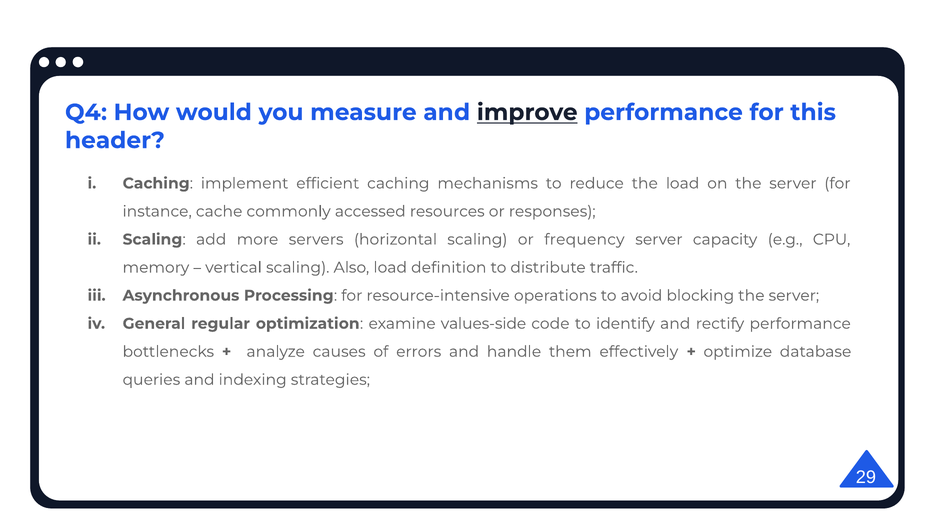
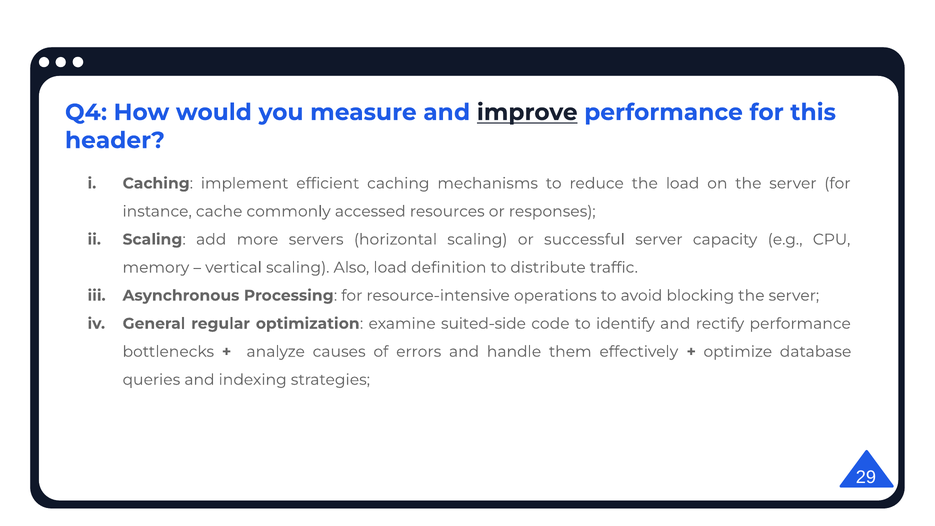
frequency: frequency -> successful (584, 239)
values-side: values-side -> suited-side (483, 324)
